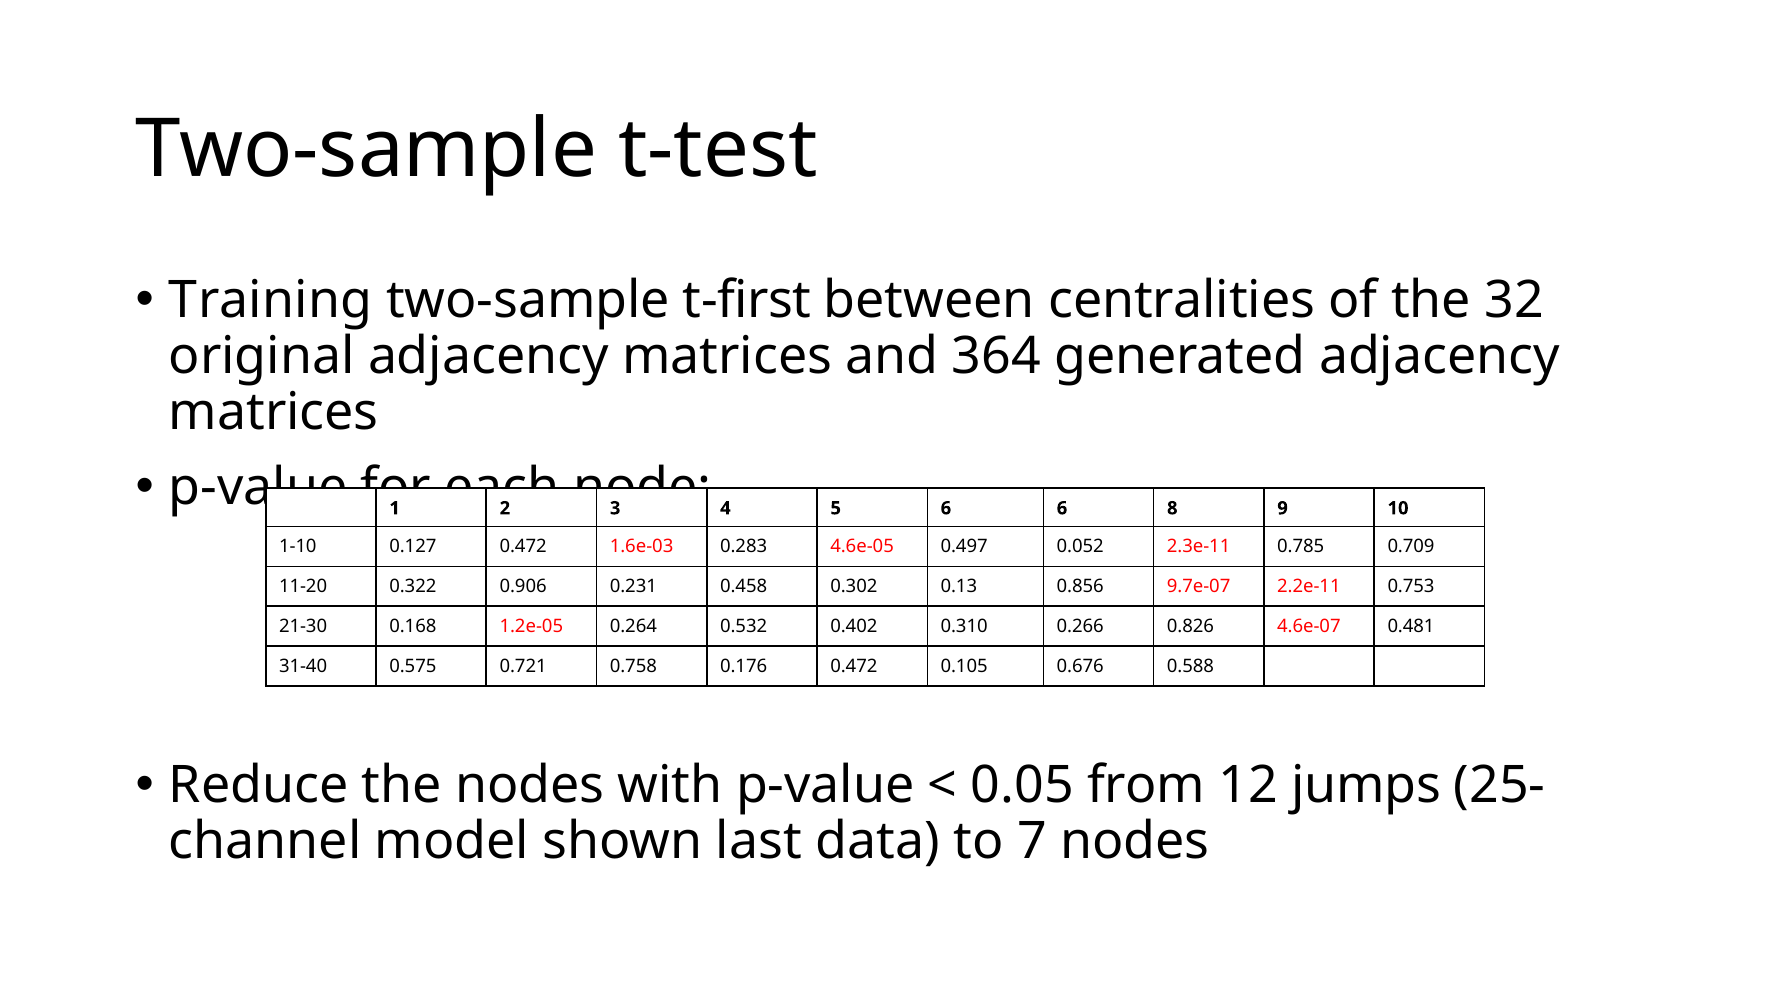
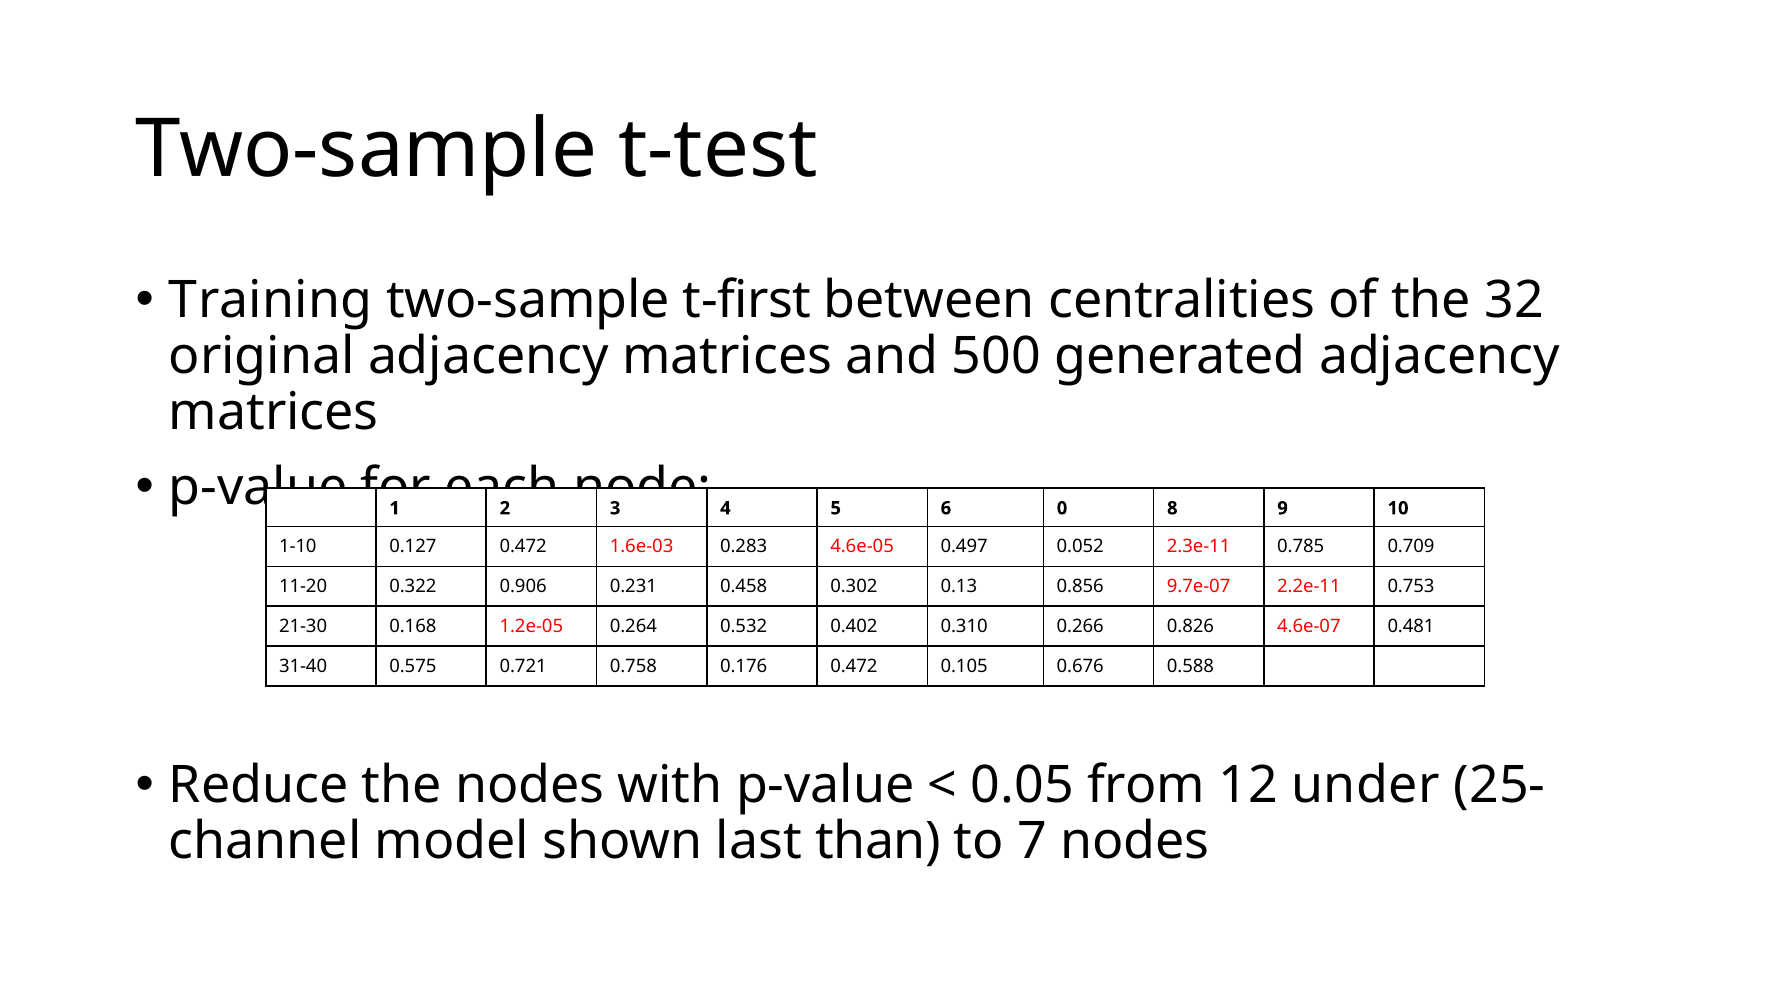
364: 364 -> 500 (996, 357)
6 6: 6 -> 0 (1062, 509)
jumps: jumps -> under (1366, 786)
data: data -> than (878, 842)
